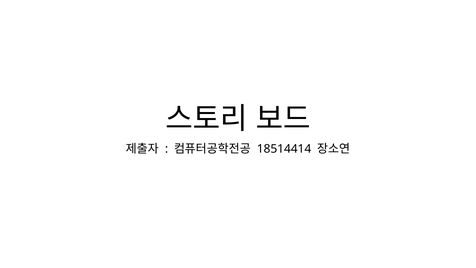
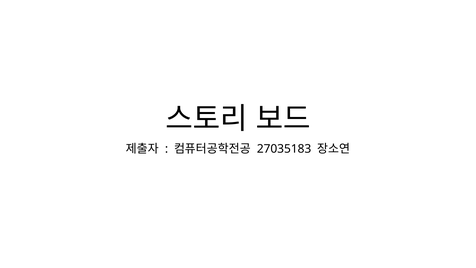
18514414: 18514414 -> 27035183 (284, 149)
